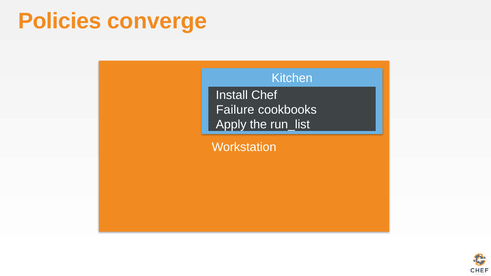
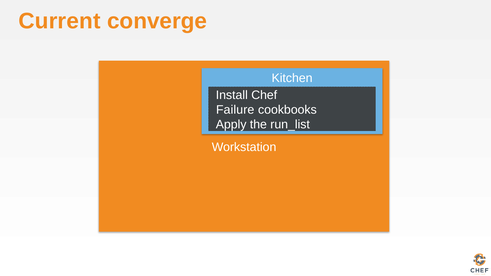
Policies: Policies -> Current (60, 21)
